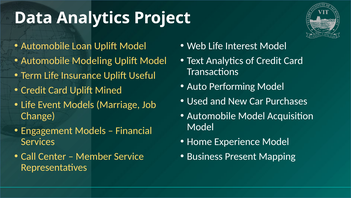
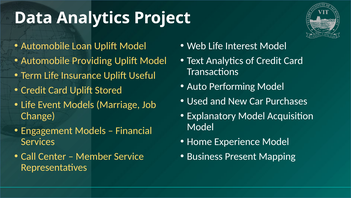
Modeling: Modeling -> Providing (92, 60)
Mined: Mined -> Stored (108, 90)
Automobile: Automobile -> Explanatory (211, 116)
